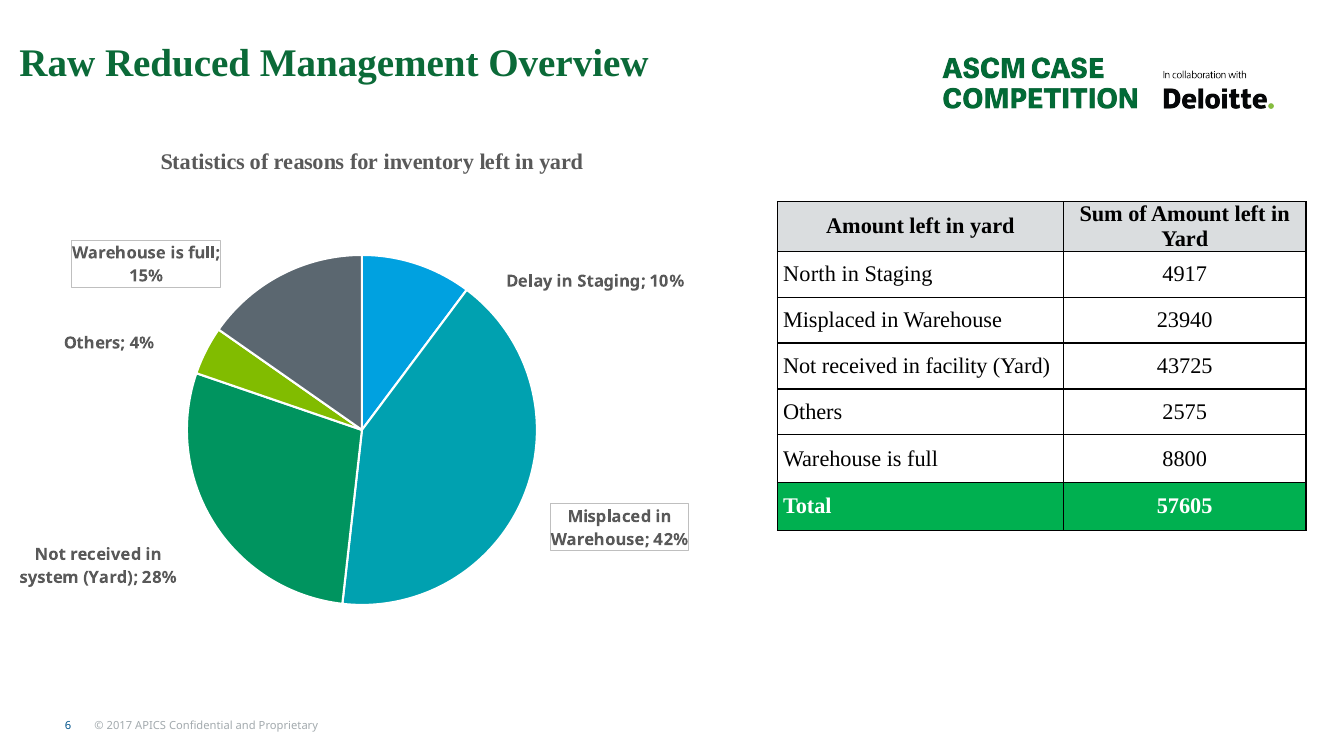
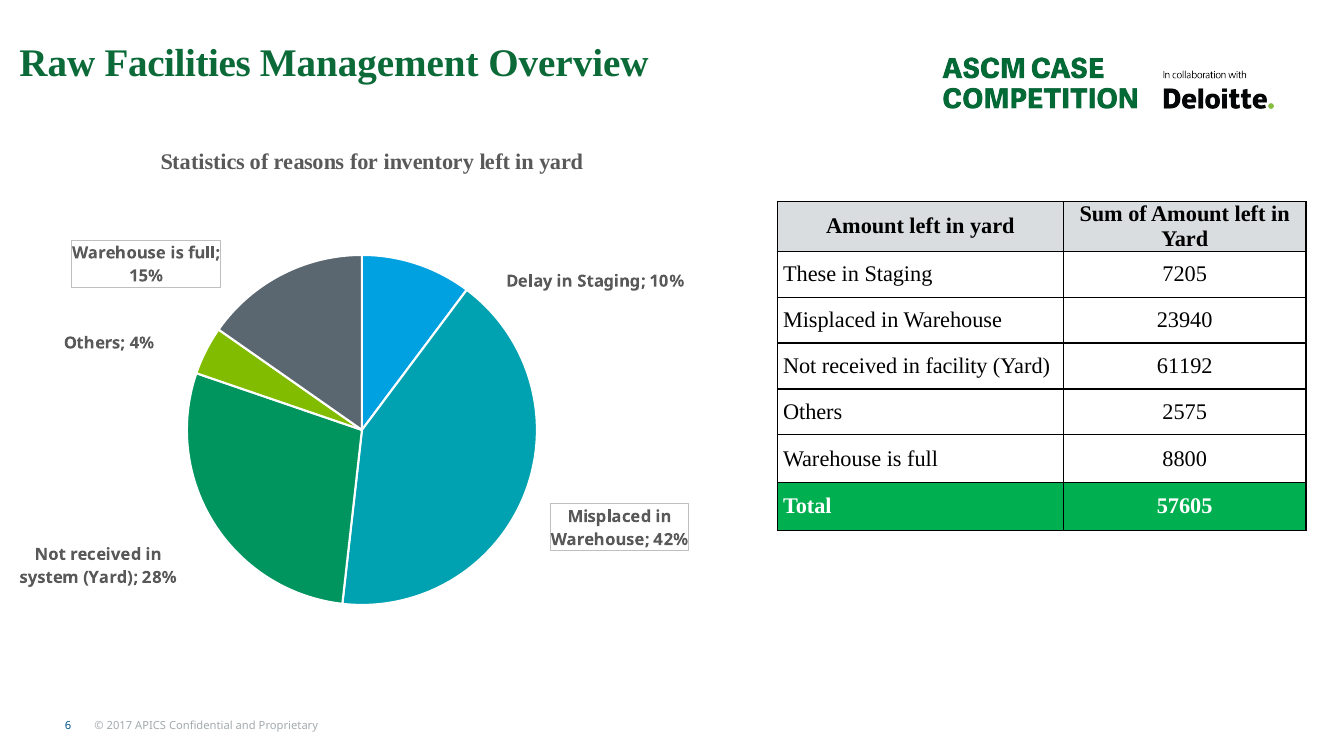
Reduced: Reduced -> Facilities (178, 64)
North: North -> These (810, 274)
4917: 4917 -> 7205 (1185, 274)
43725: 43725 -> 61192 (1185, 366)
